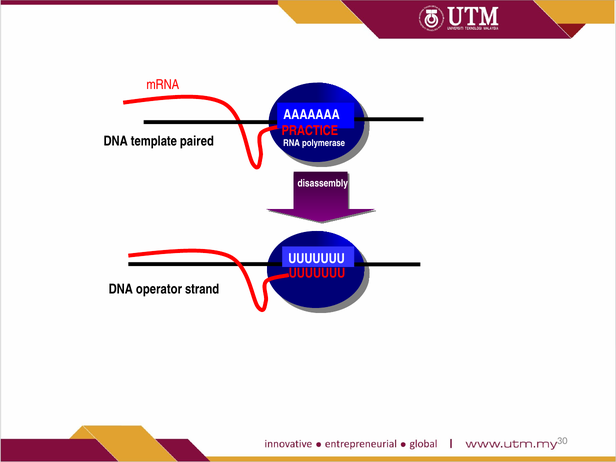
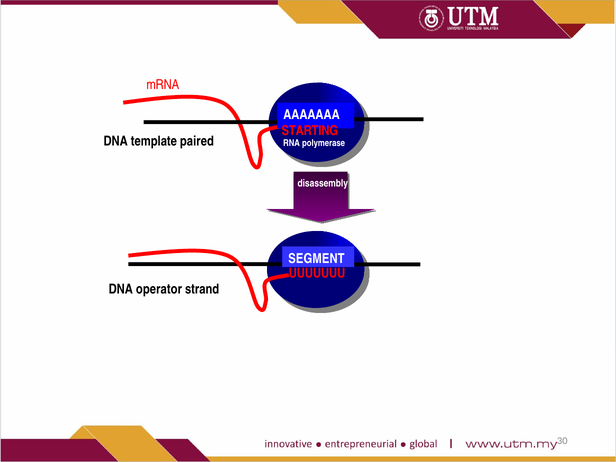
PRACTICE: PRACTICE -> STARTING (310, 131)
UUUUUUU: UUUUUUU -> SEGMENT (316, 259)
